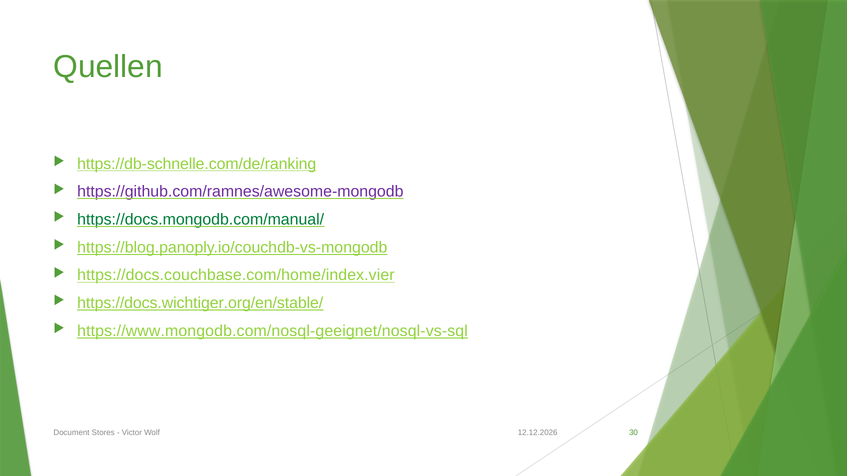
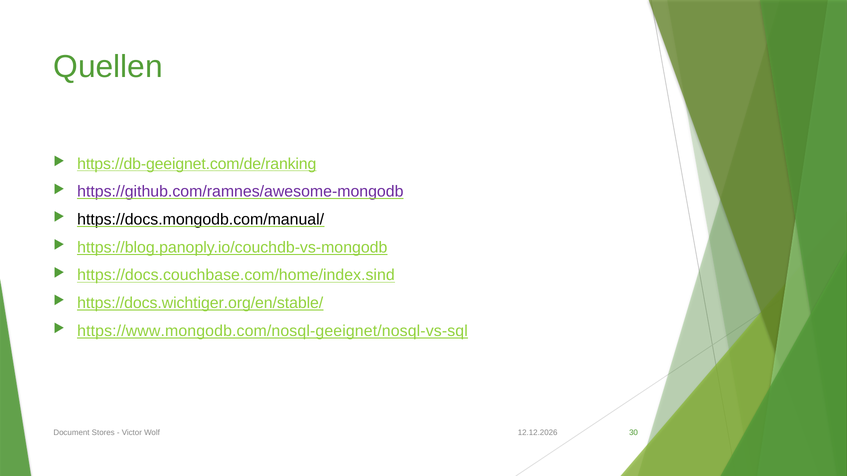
https://db-schnelle.com/de/ranking: https://db-schnelle.com/de/ranking -> https://db-geeignet.com/de/ranking (197, 164)
https://docs.mongodb.com/manual/ colour: green -> black (201, 220)
https://docs.couchbase.com/home/index.vier: https://docs.couchbase.com/home/index.vier -> https://docs.couchbase.com/home/index.sind (236, 275)
